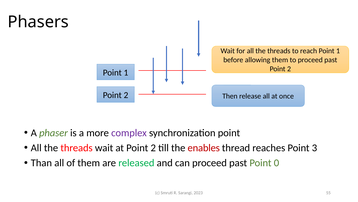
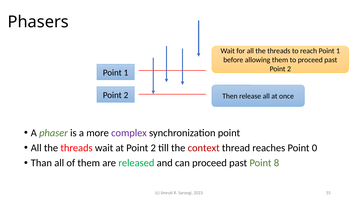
enables: enables -> context (204, 147)
3: 3 -> 0 (314, 147)
0: 0 -> 8 (276, 162)
